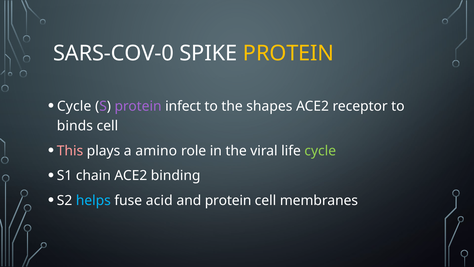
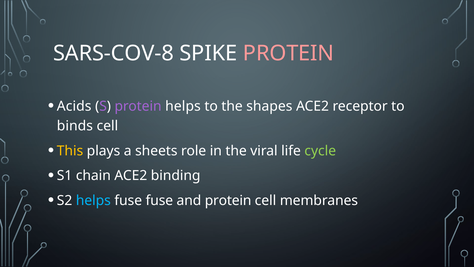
SARS-COV-0: SARS-COV-0 -> SARS-COV-8 (113, 53)
PROTEIN colour: yellow -> pink (289, 53)
Cycle: Cycle -> Acids (74, 106)
protein infect: infect -> helps (183, 106)
This colour: pink -> yellow (70, 151)
amino: amino -> sheets (156, 151)
fuse acid: acid -> fuse (159, 200)
